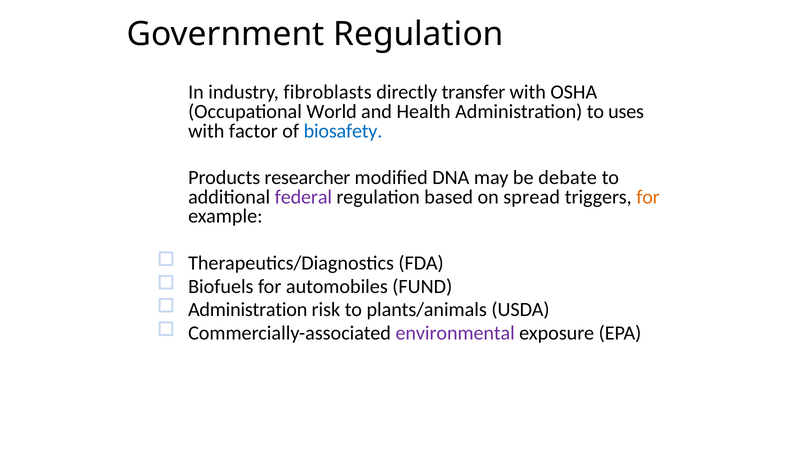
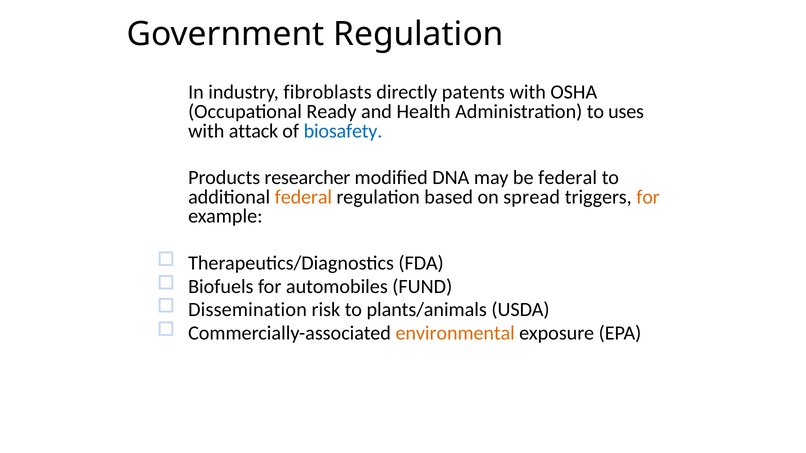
transfer: transfer -> patents (473, 92)
World: World -> Ready (332, 112)
factor: factor -> attack (254, 131)
be debate: debate -> federal (568, 178)
federal colour: purple -> orange (303, 197)
Administration: Administration -> Dissemination (247, 310)
environmental colour: purple -> orange (455, 333)
